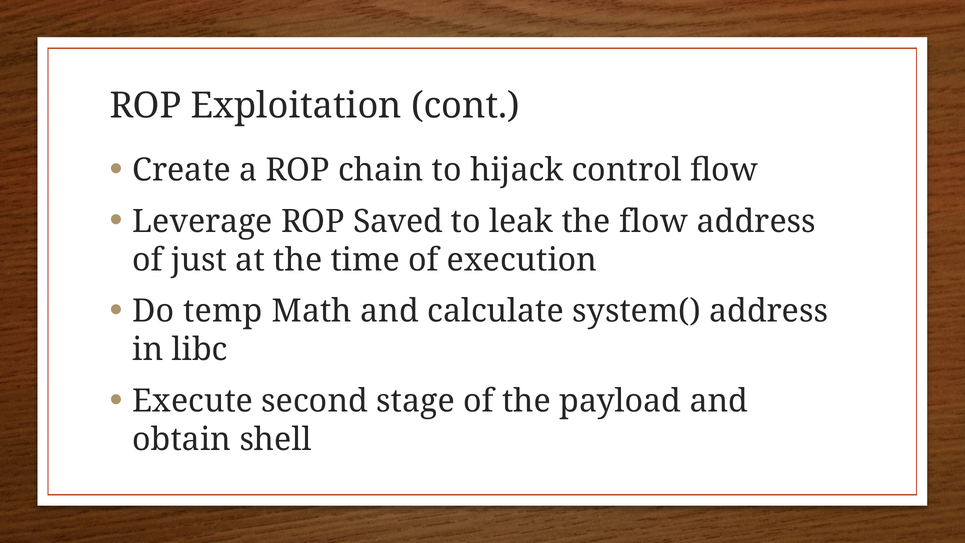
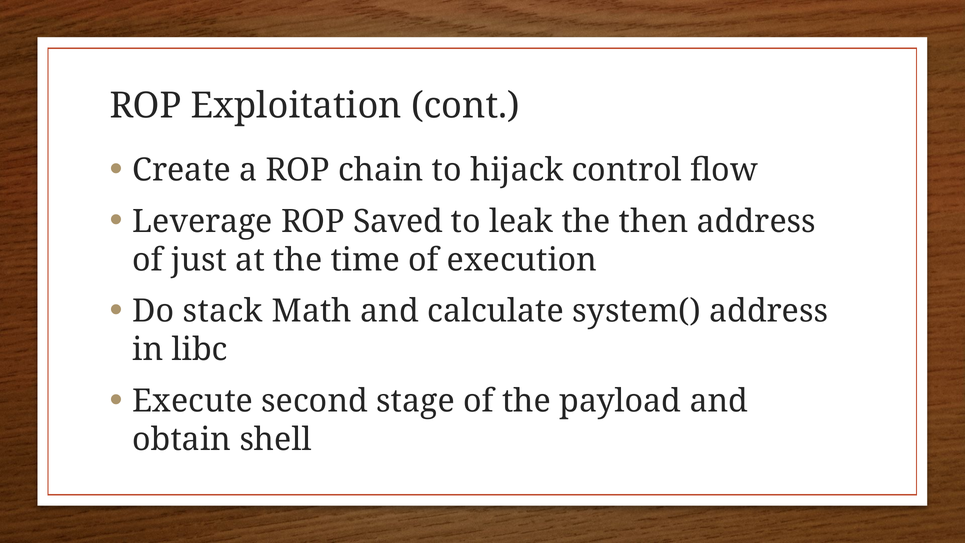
the flow: flow -> then (654, 221)
temp: temp -> stack (223, 311)
